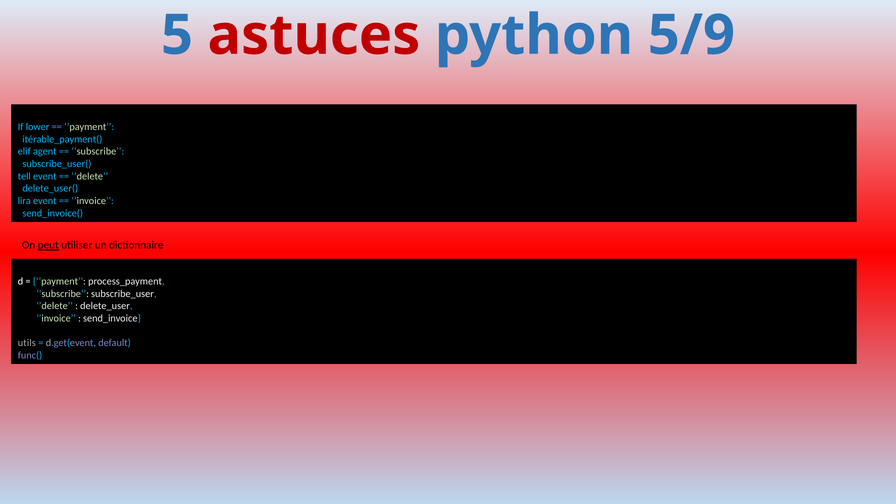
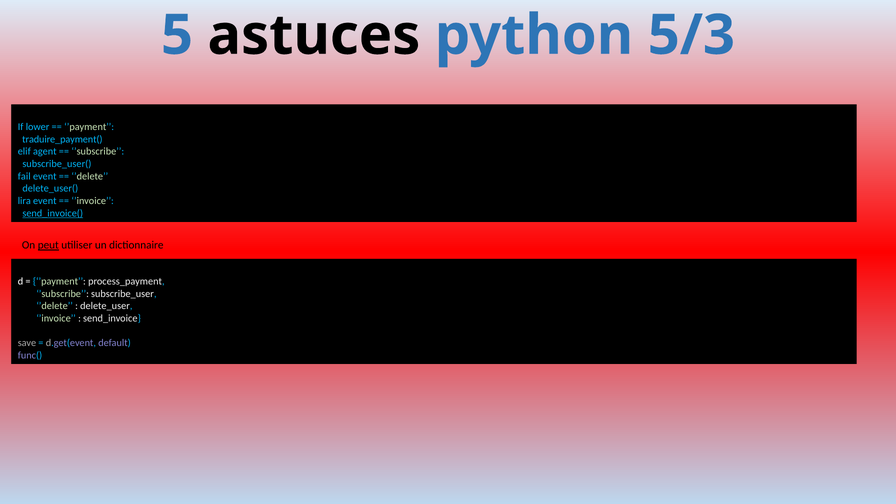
astuces colour: red -> black (314, 35)
5/9: 5/9 -> 5/3 (691, 35)
itérable_payment(: itérable_payment( -> traduire_payment( (62, 139)
tell: tell -> fail (24, 176)
send_invoice( underline: none -> present (53, 213)
utils: utils -> save (27, 343)
